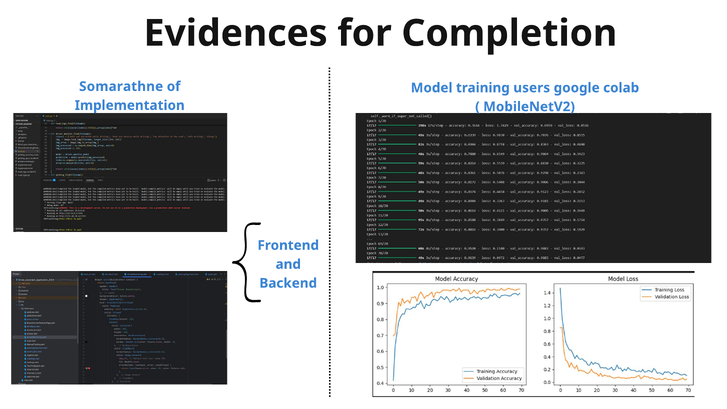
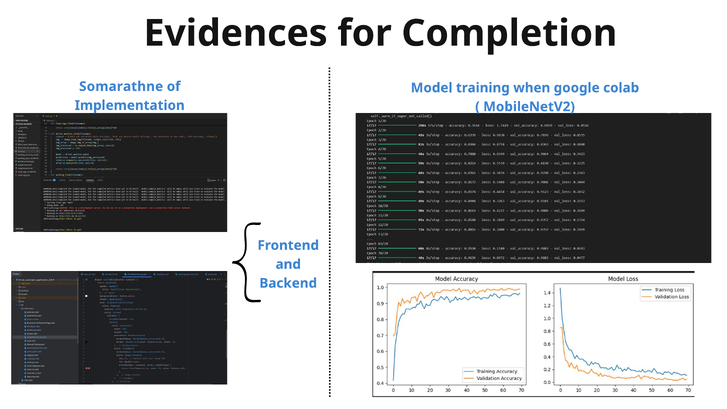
users: users -> when (532, 88)
